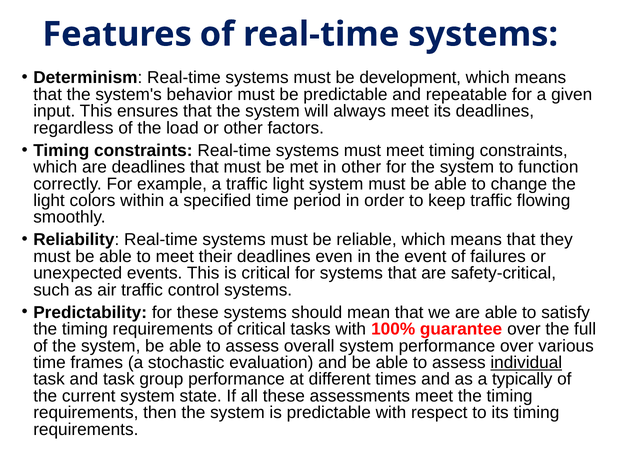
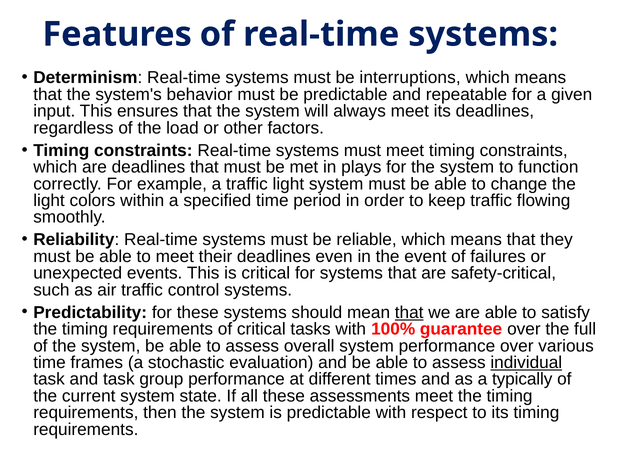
development: development -> interruptions (410, 78)
in other: other -> plays (361, 167)
that underline: none -> present (409, 313)
